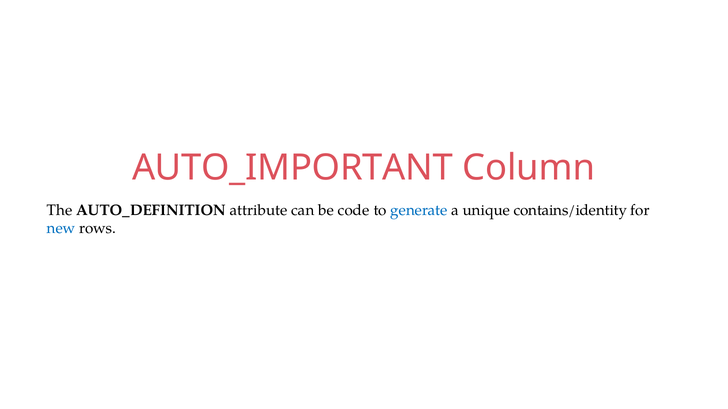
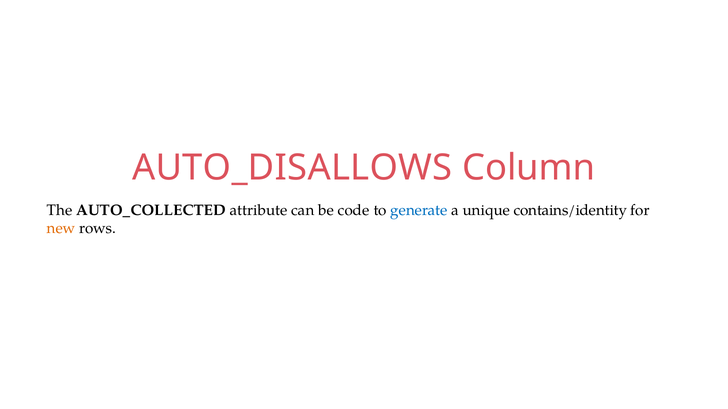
AUTO_IMPORTANT: AUTO_IMPORTANT -> AUTO_DISALLOWS (292, 168)
AUTO_DEFINITION: AUTO_DEFINITION -> AUTO_COLLECTED (151, 210)
new colour: blue -> orange (61, 229)
